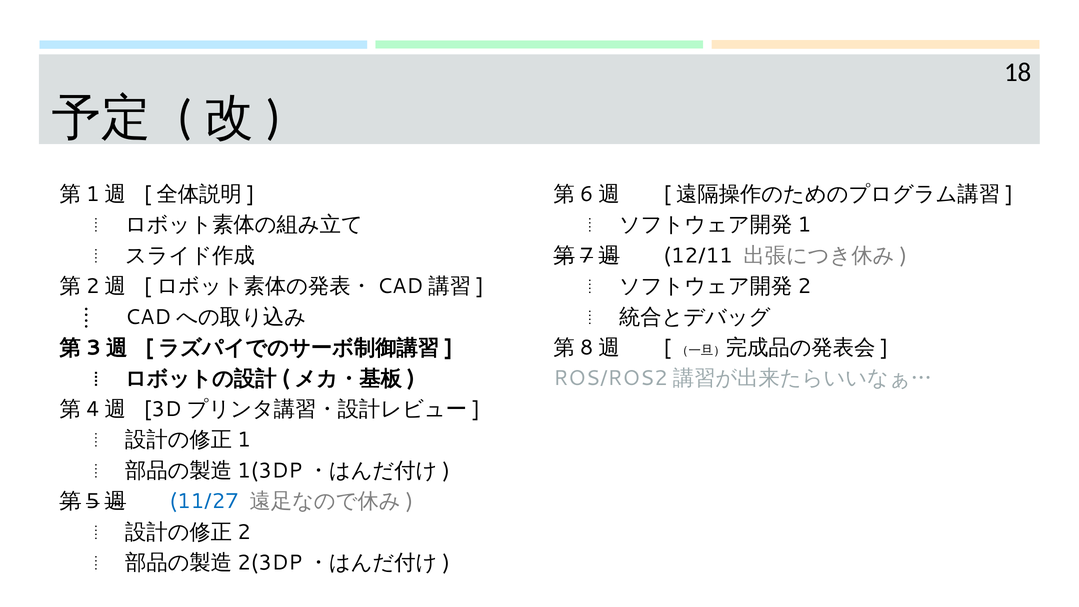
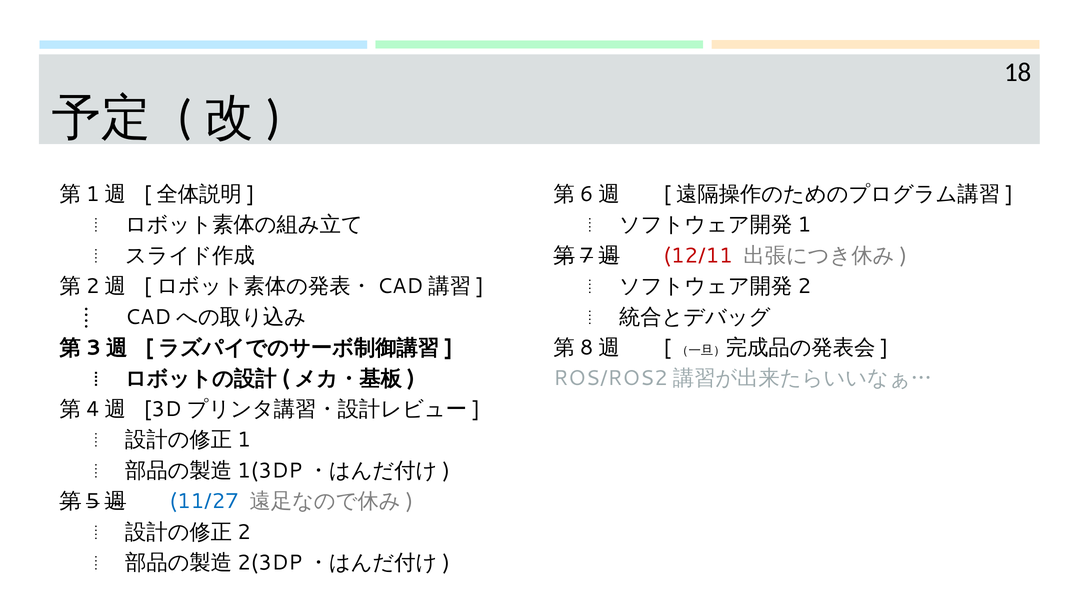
12/11 colour: black -> red (698, 256)
